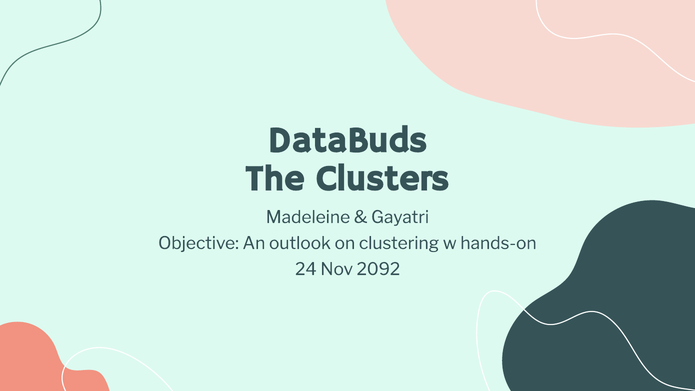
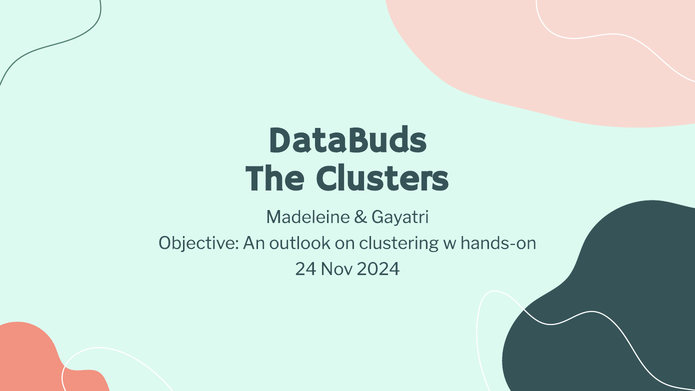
2092: 2092 -> 2024 (378, 269)
